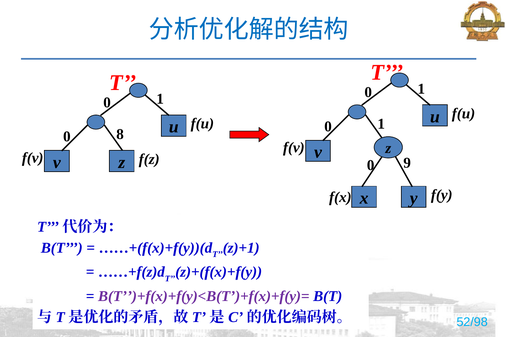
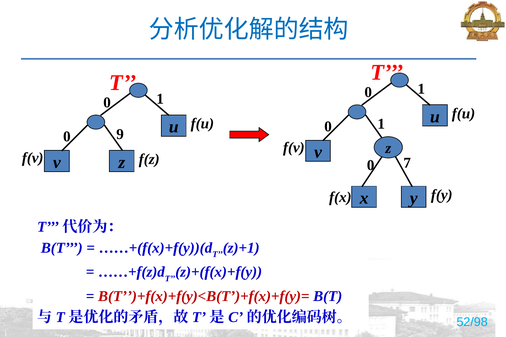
8: 8 -> 9 (120, 134)
9: 9 -> 7 (407, 163)
B(T’’)+f(x)+f(y)<B(T’)+f(x)+f(y)= colour: purple -> red (204, 296)
